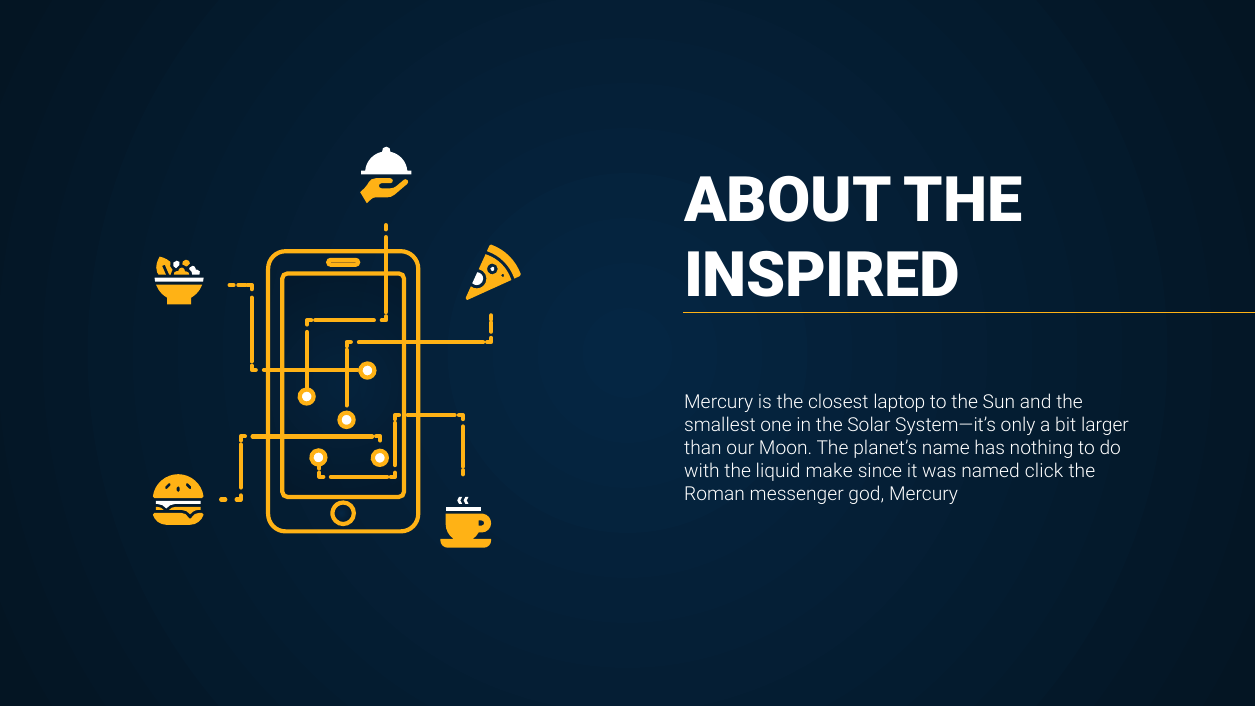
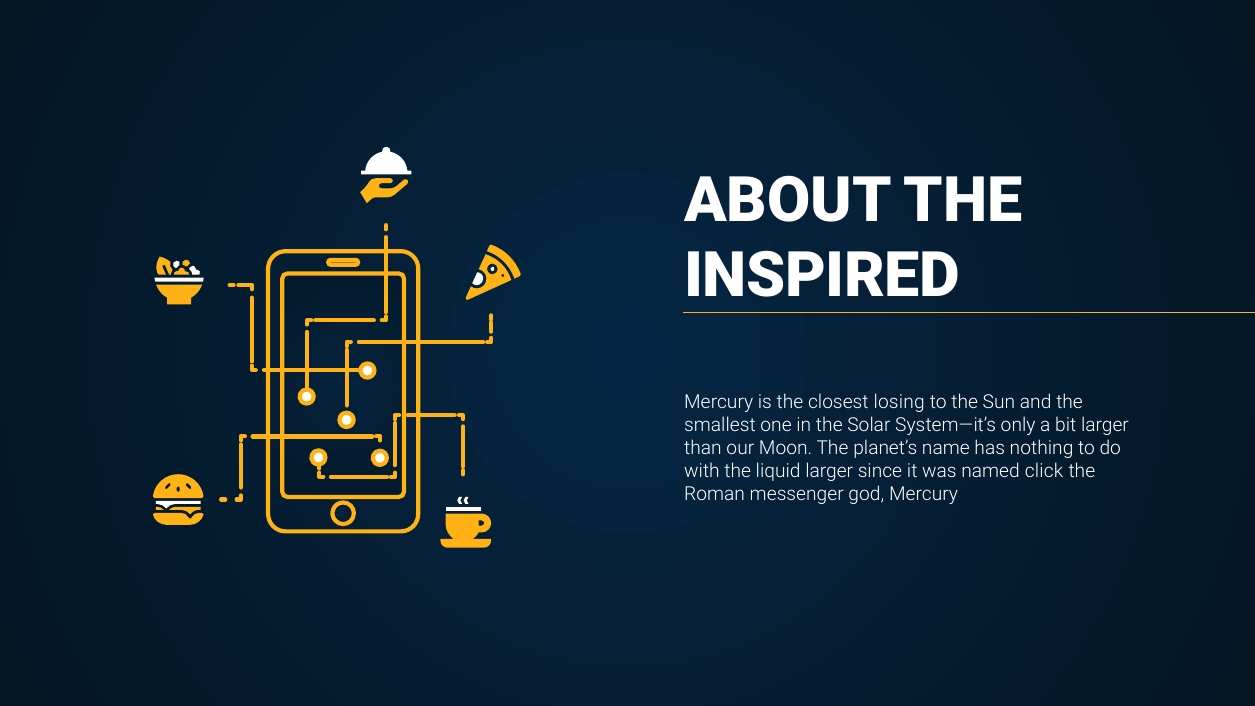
laptop: laptop -> losing (899, 402)
liquid make: make -> larger (829, 471)
